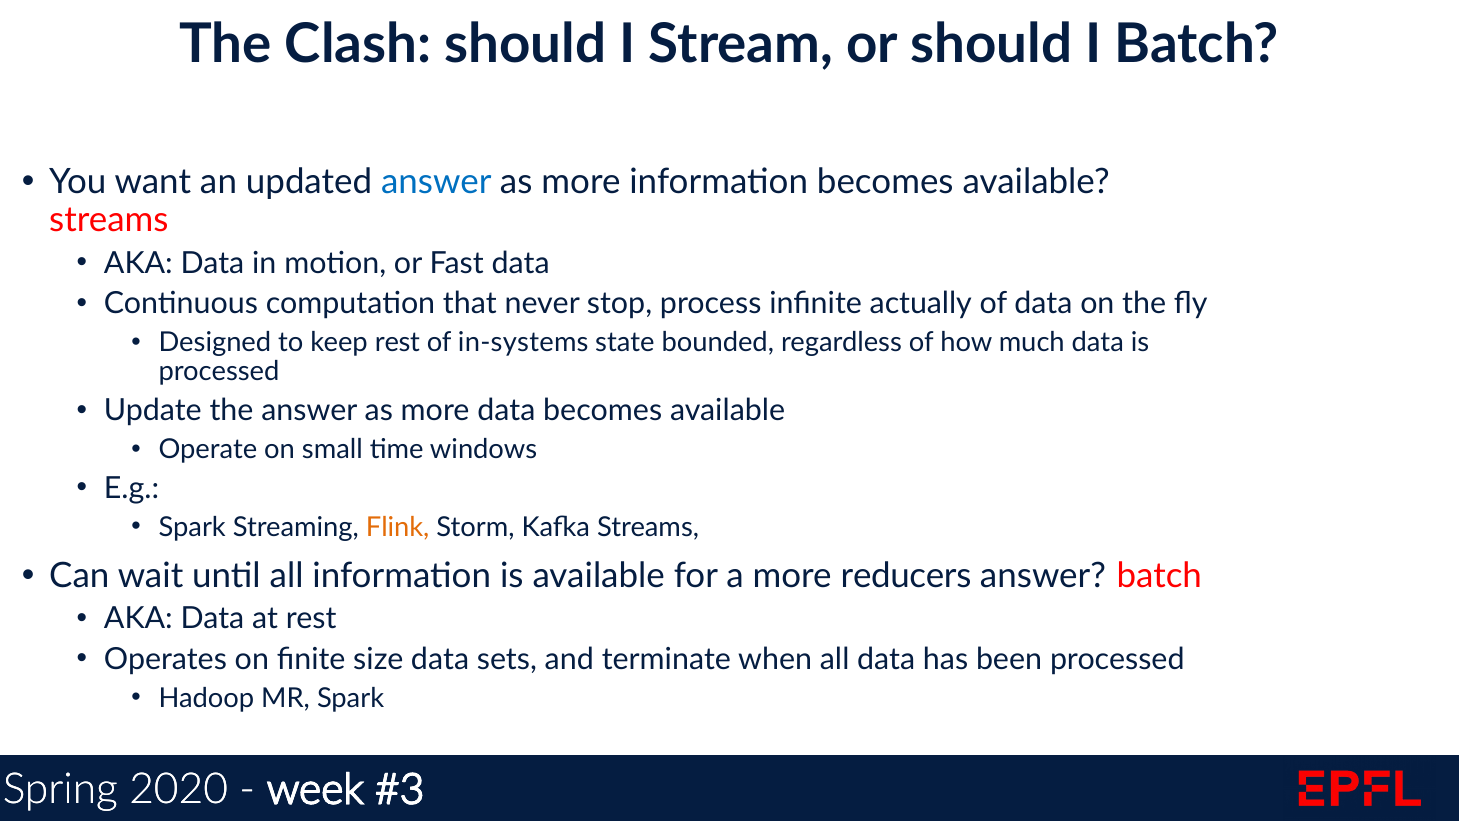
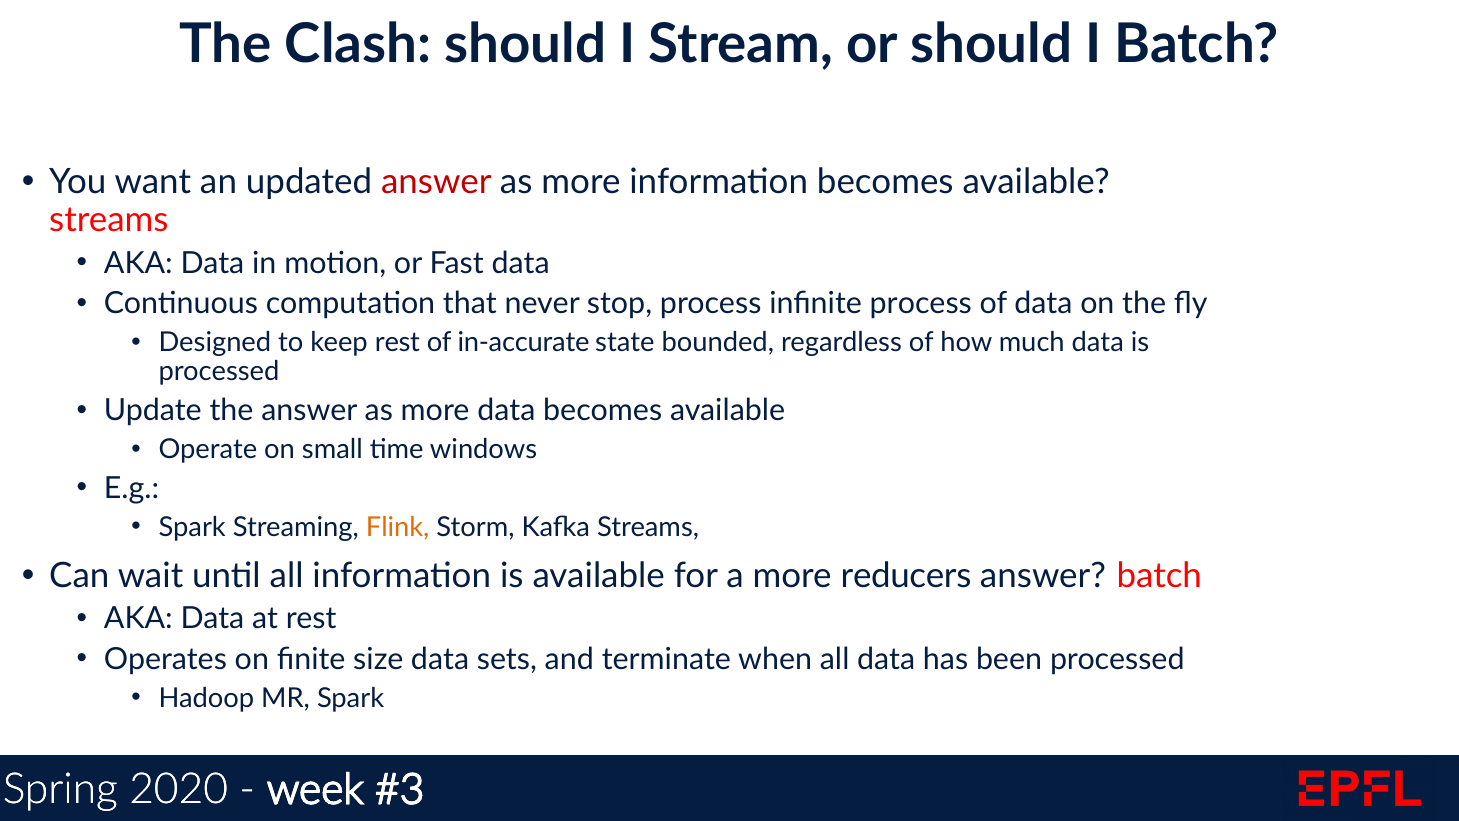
answer colour: blue -> red (436, 182)
infinite actually: actually -> process (921, 303)
in-systems: in-systems -> in-accurate (524, 342)
